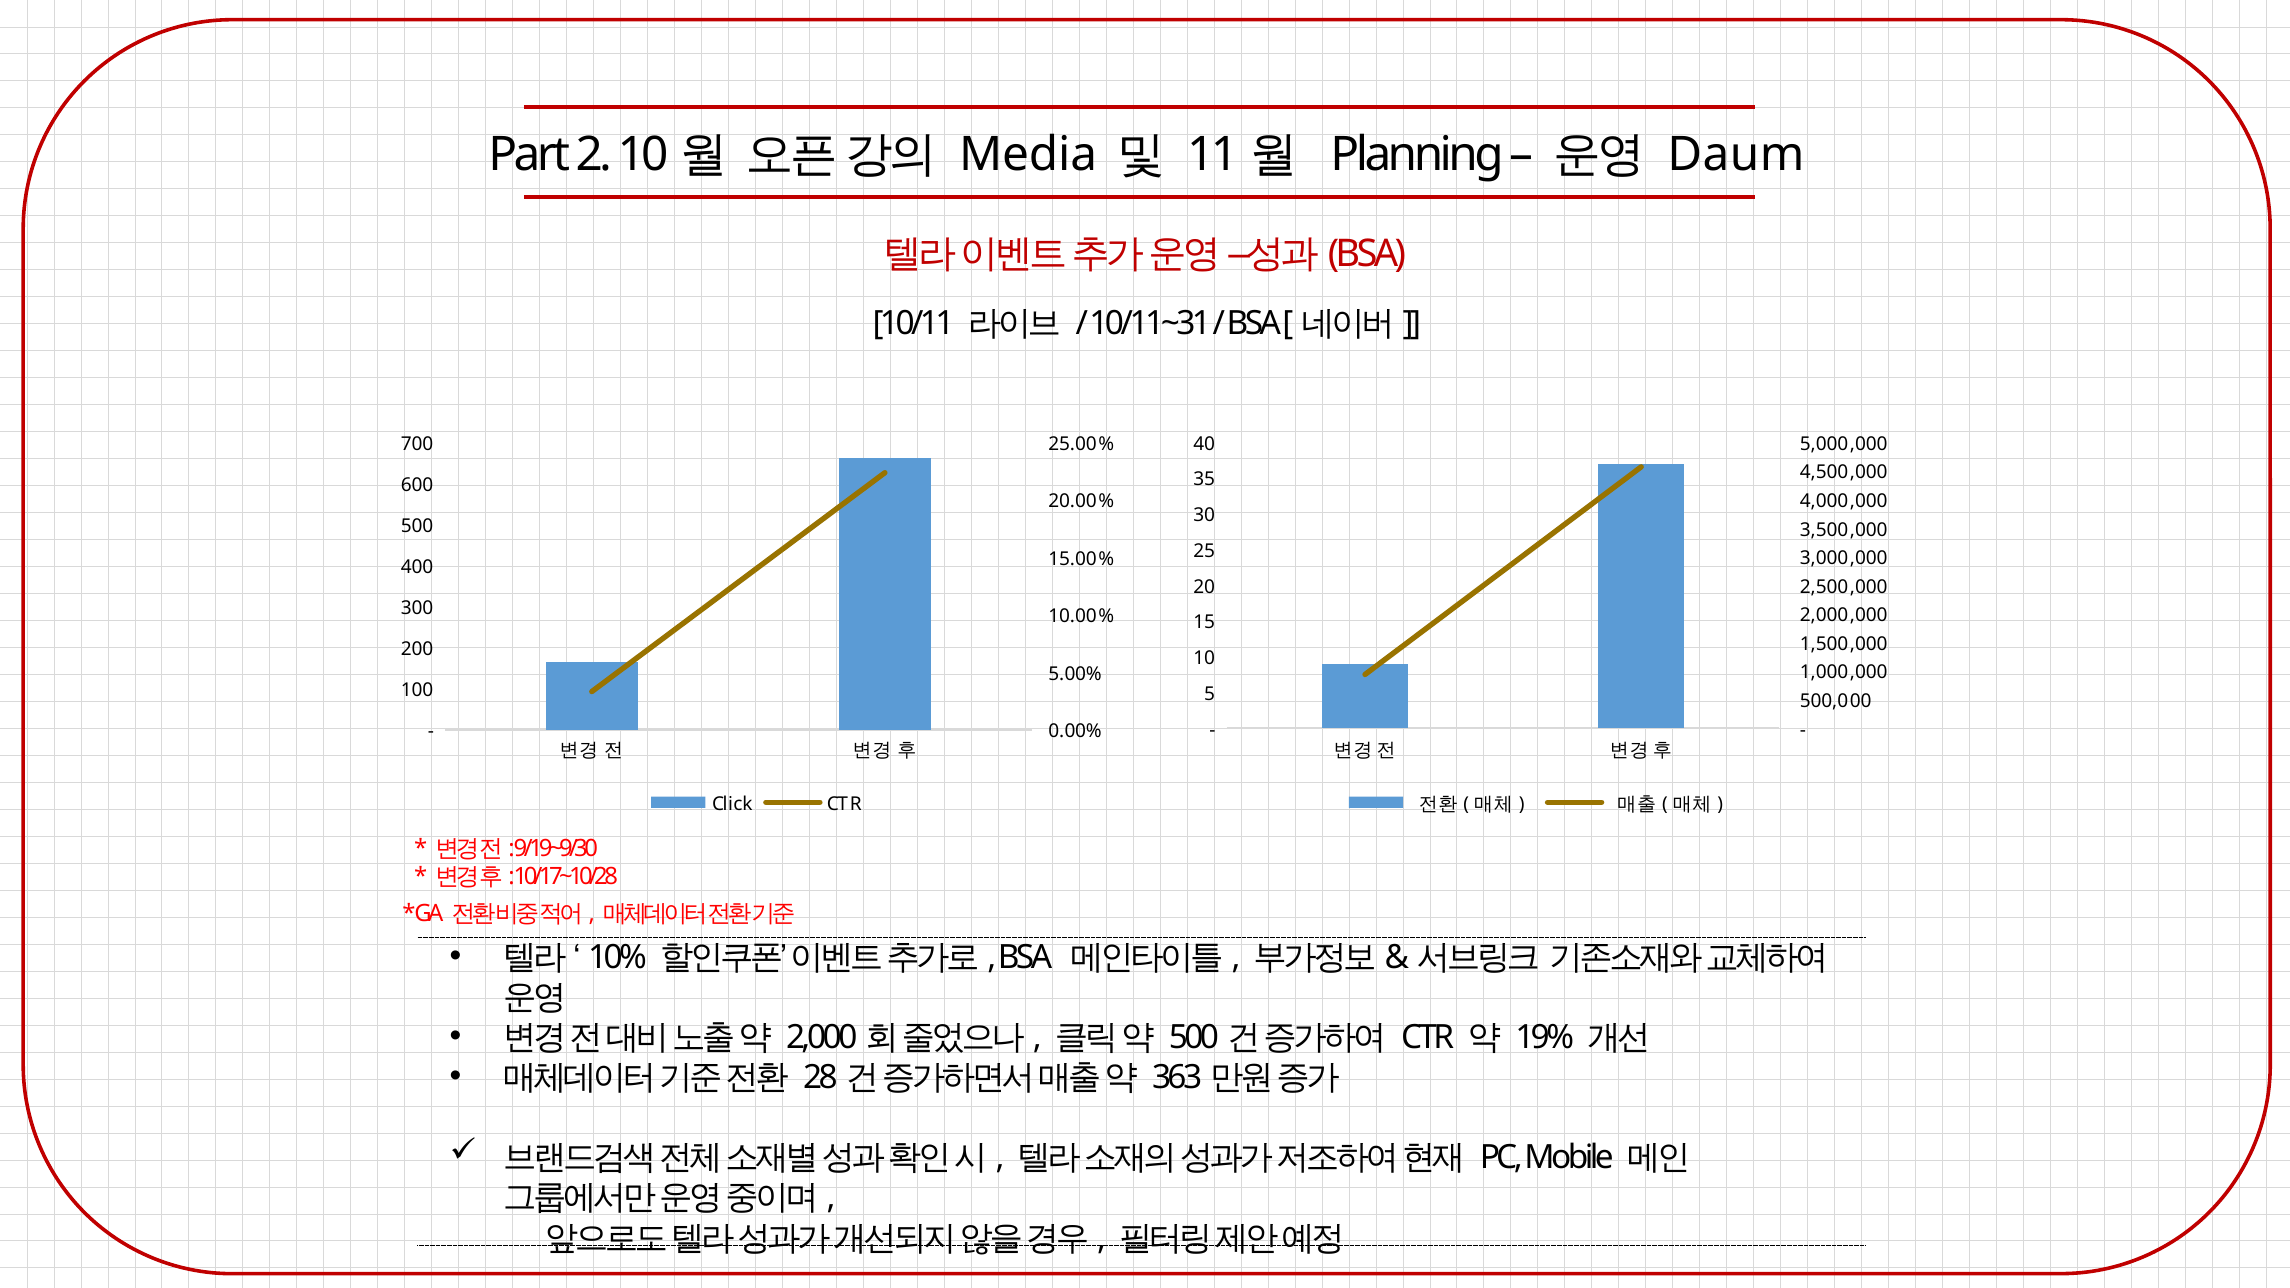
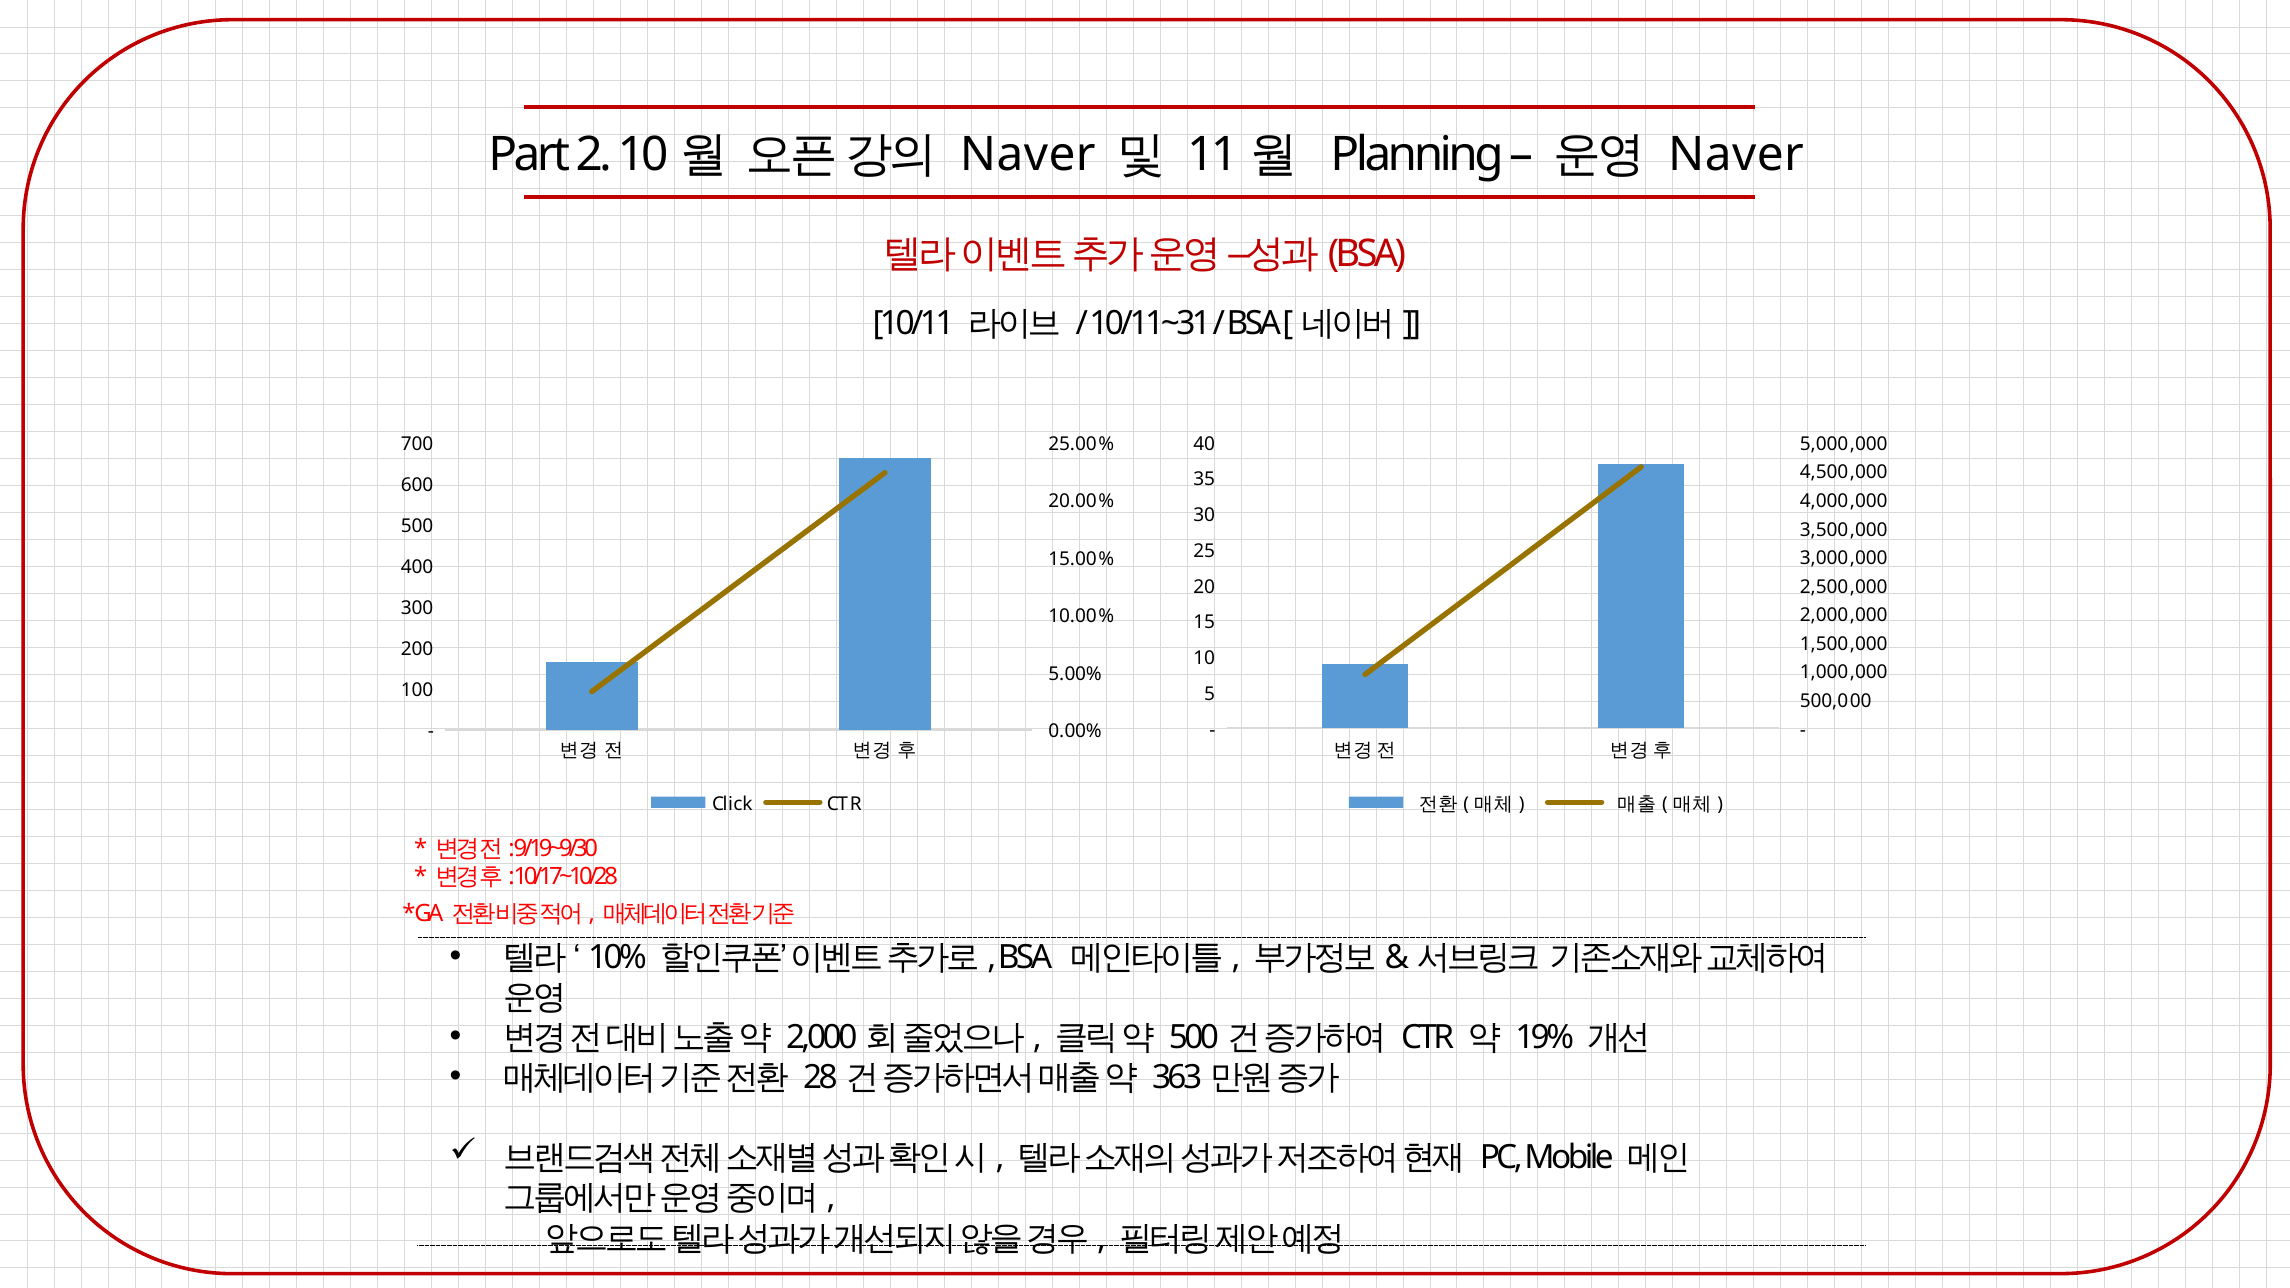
Media: Media -> Naver (1028, 155)
Daum: Daum -> Naver (1736, 155)
